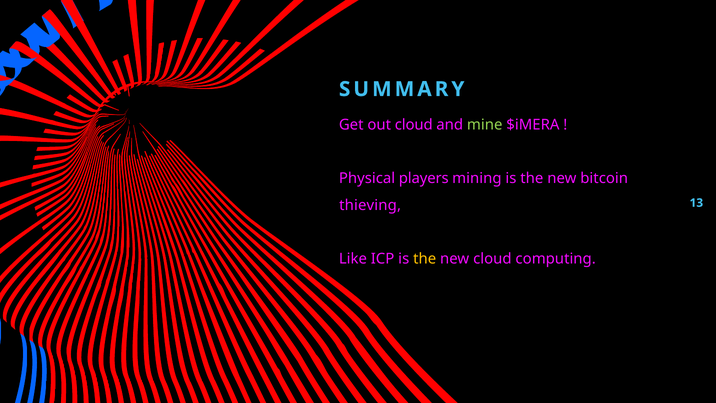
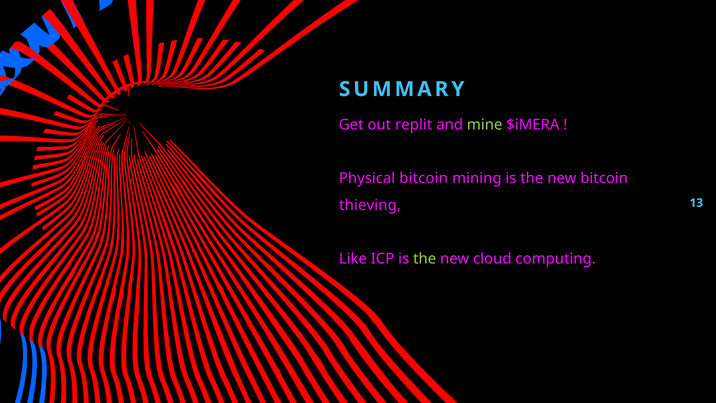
out cloud: cloud -> replit (414, 125)
Physical players: players -> bitcoin (424, 178)
the colour: yellow -> light green (425, 259)
